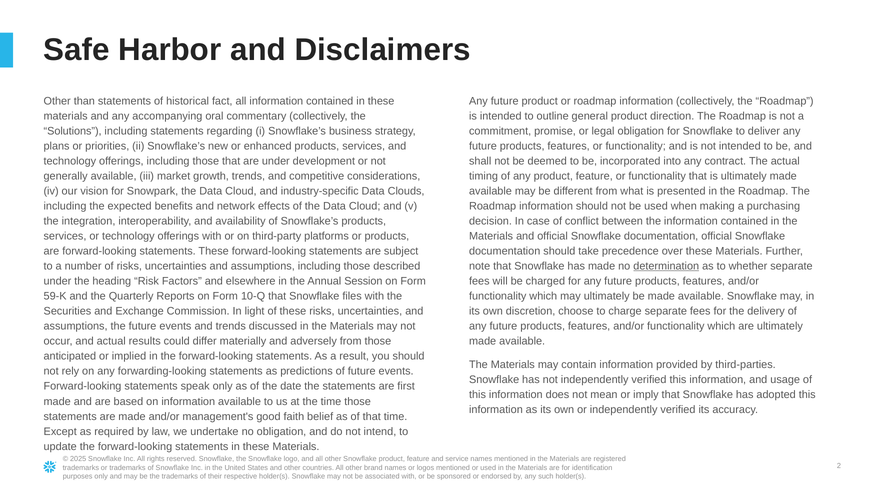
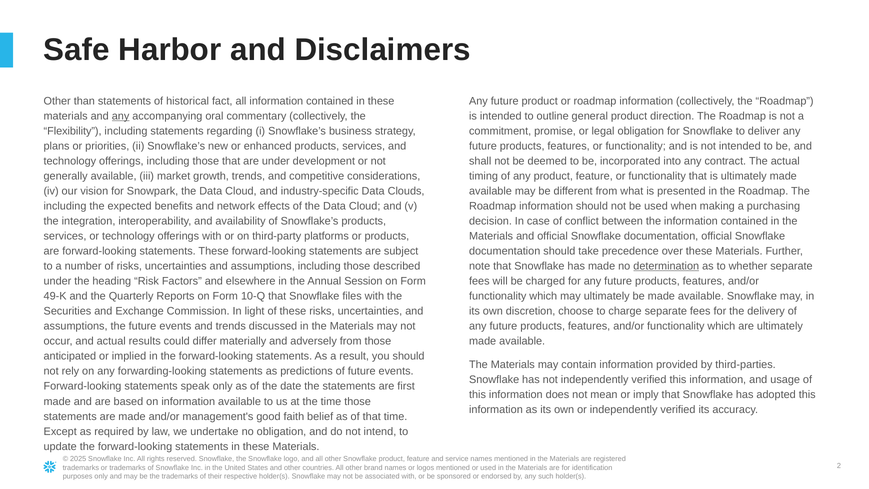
any underline: none -> present (121, 116)
Solutions: Solutions -> Flexibility (73, 131)
59-K: 59-K -> 49-K (55, 296)
